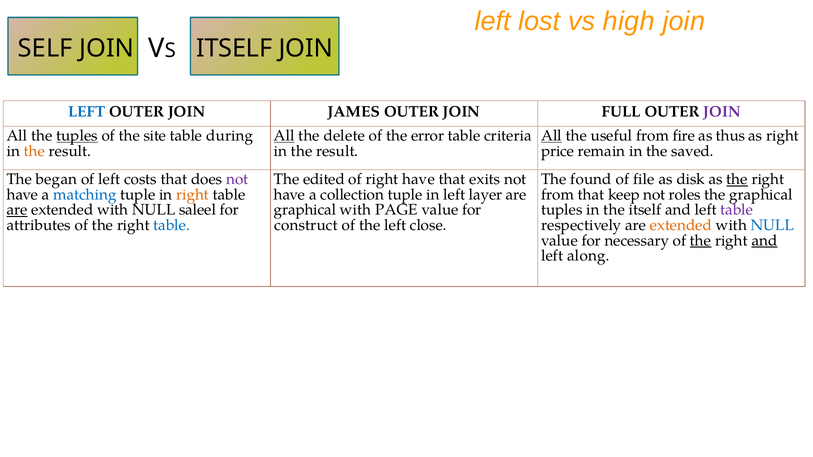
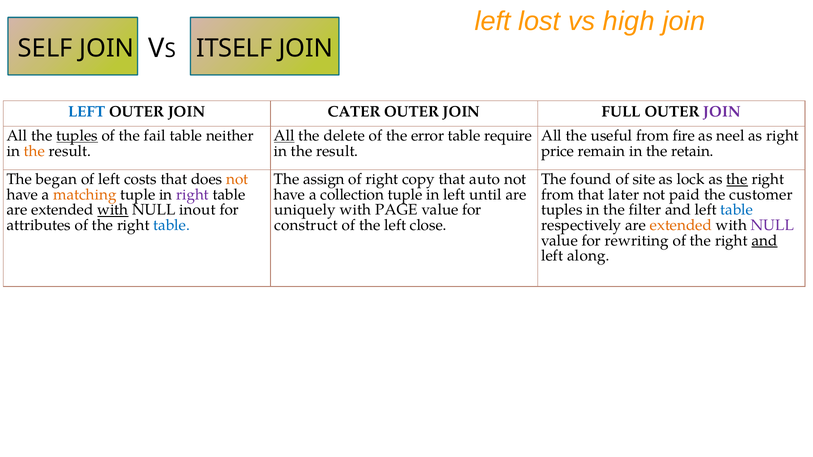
JAMES: JAMES -> CATER (354, 112)
site: site -> fail (155, 136)
during: during -> neither (230, 136)
criteria: criteria -> require (508, 136)
All underline: present -> none (552, 136)
thus: thus -> neel (730, 136)
saved: saved -> retain (692, 151)
not colour: purple -> orange (237, 179)
edited: edited -> assign (324, 179)
right have: have -> copy (419, 179)
exits: exits -> auto (485, 179)
file: file -> site (644, 179)
disk: disk -> lock (691, 179)
matching colour: blue -> orange (85, 195)
right colour: orange -> purple (193, 195)
layer: layer -> until (485, 195)
keep: keep -> later (624, 195)
roles: roles -> paid (685, 195)
the graphical: graphical -> customer (761, 195)
are underline: present -> none (17, 210)
with underline: none -> present (113, 210)
saleel: saleel -> inout (197, 210)
graphical: graphical -> uniquely (305, 210)
the itself: itself -> filter (645, 210)
table colour: purple -> blue (737, 210)
NULL colour: blue -> purple (772, 225)
necessary: necessary -> rewriting (637, 241)
the underline: present -> none (701, 241)
